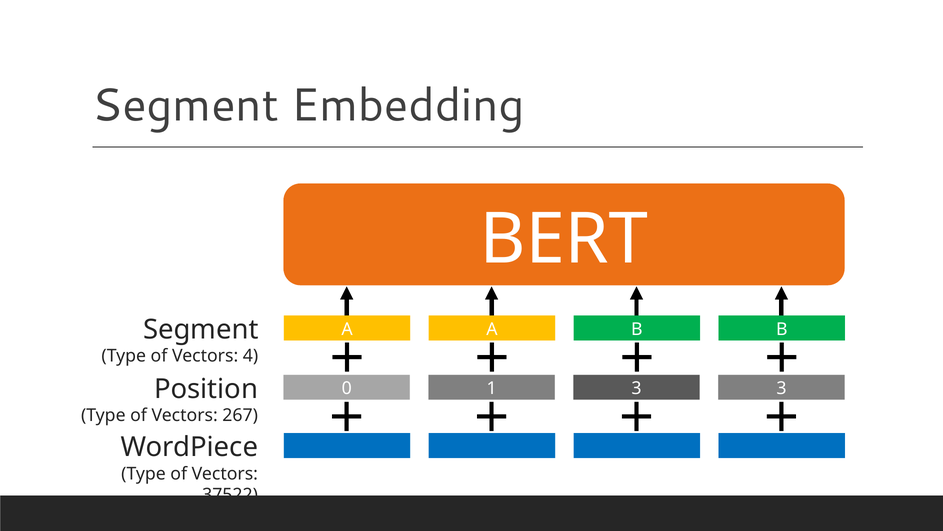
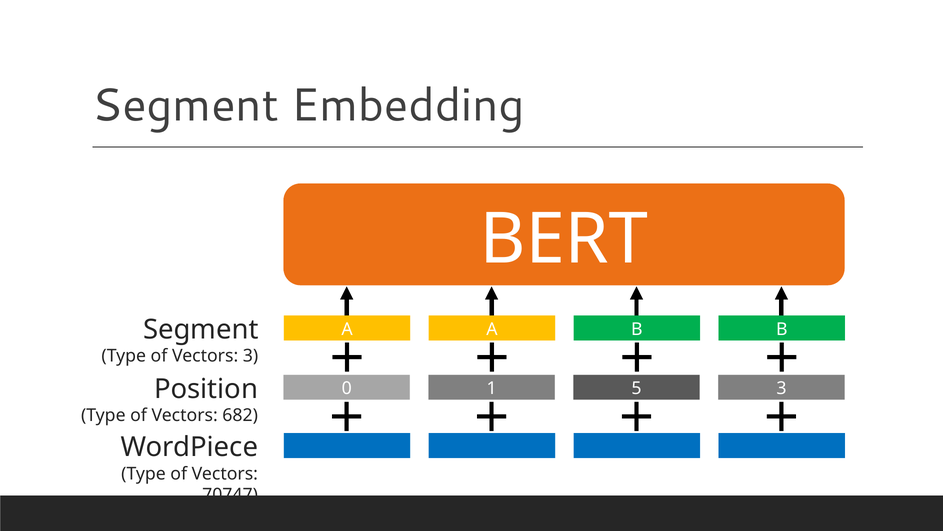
Vectors 4: 4 -> 3 (251, 356)
1 3: 3 -> 5 (637, 388)
267: 267 -> 682 (240, 415)
37522: 37522 -> 70747 (230, 494)
